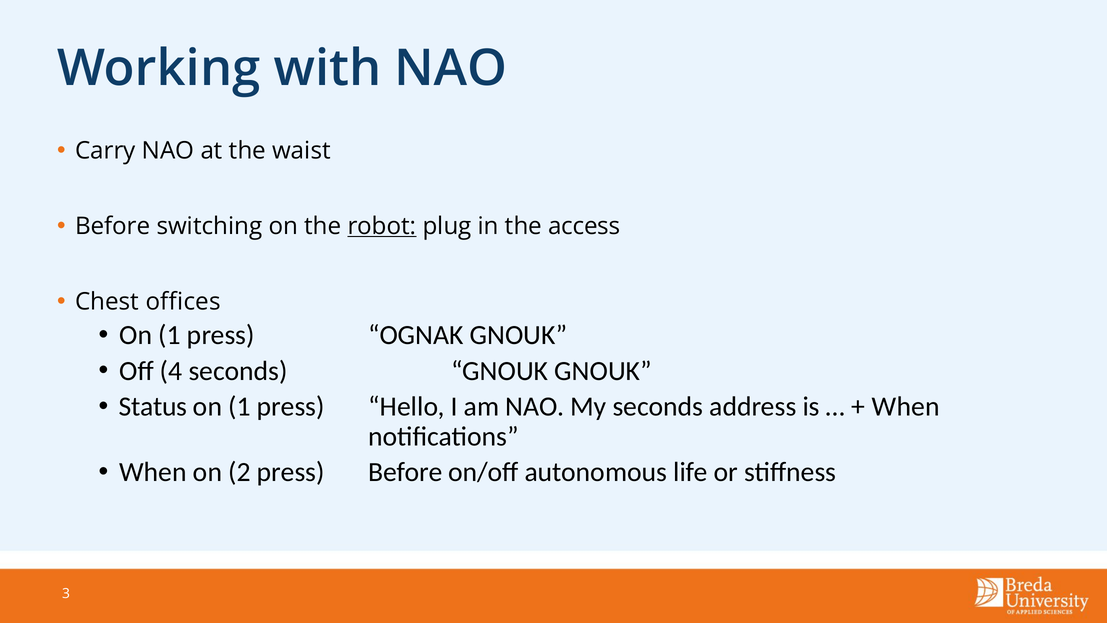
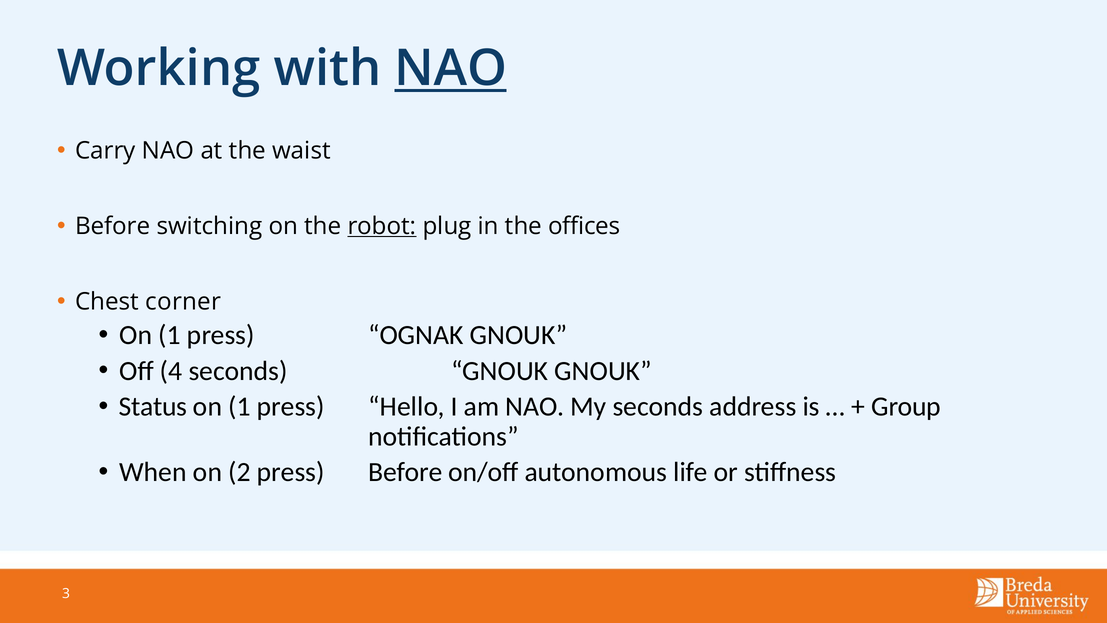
NAO underline: none -> present (451, 69)
access: access -> offices (584, 226)
offices: offices -> corner (183, 301)
When: When -> Group (906, 406)
